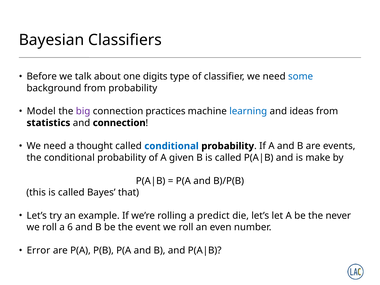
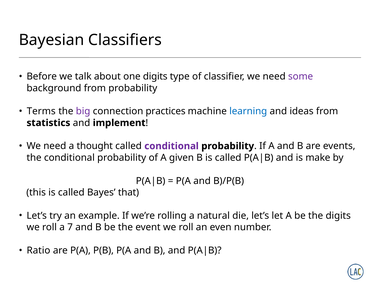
some colour: blue -> purple (301, 76)
Model: Model -> Terms (41, 111)
and connection: connection -> implement (119, 123)
conditional colour: blue -> purple (172, 146)
predict: predict -> natural (213, 216)
the never: never -> digits (338, 216)
6: 6 -> 7 (70, 227)
Error: Error -> Ratio (38, 250)
